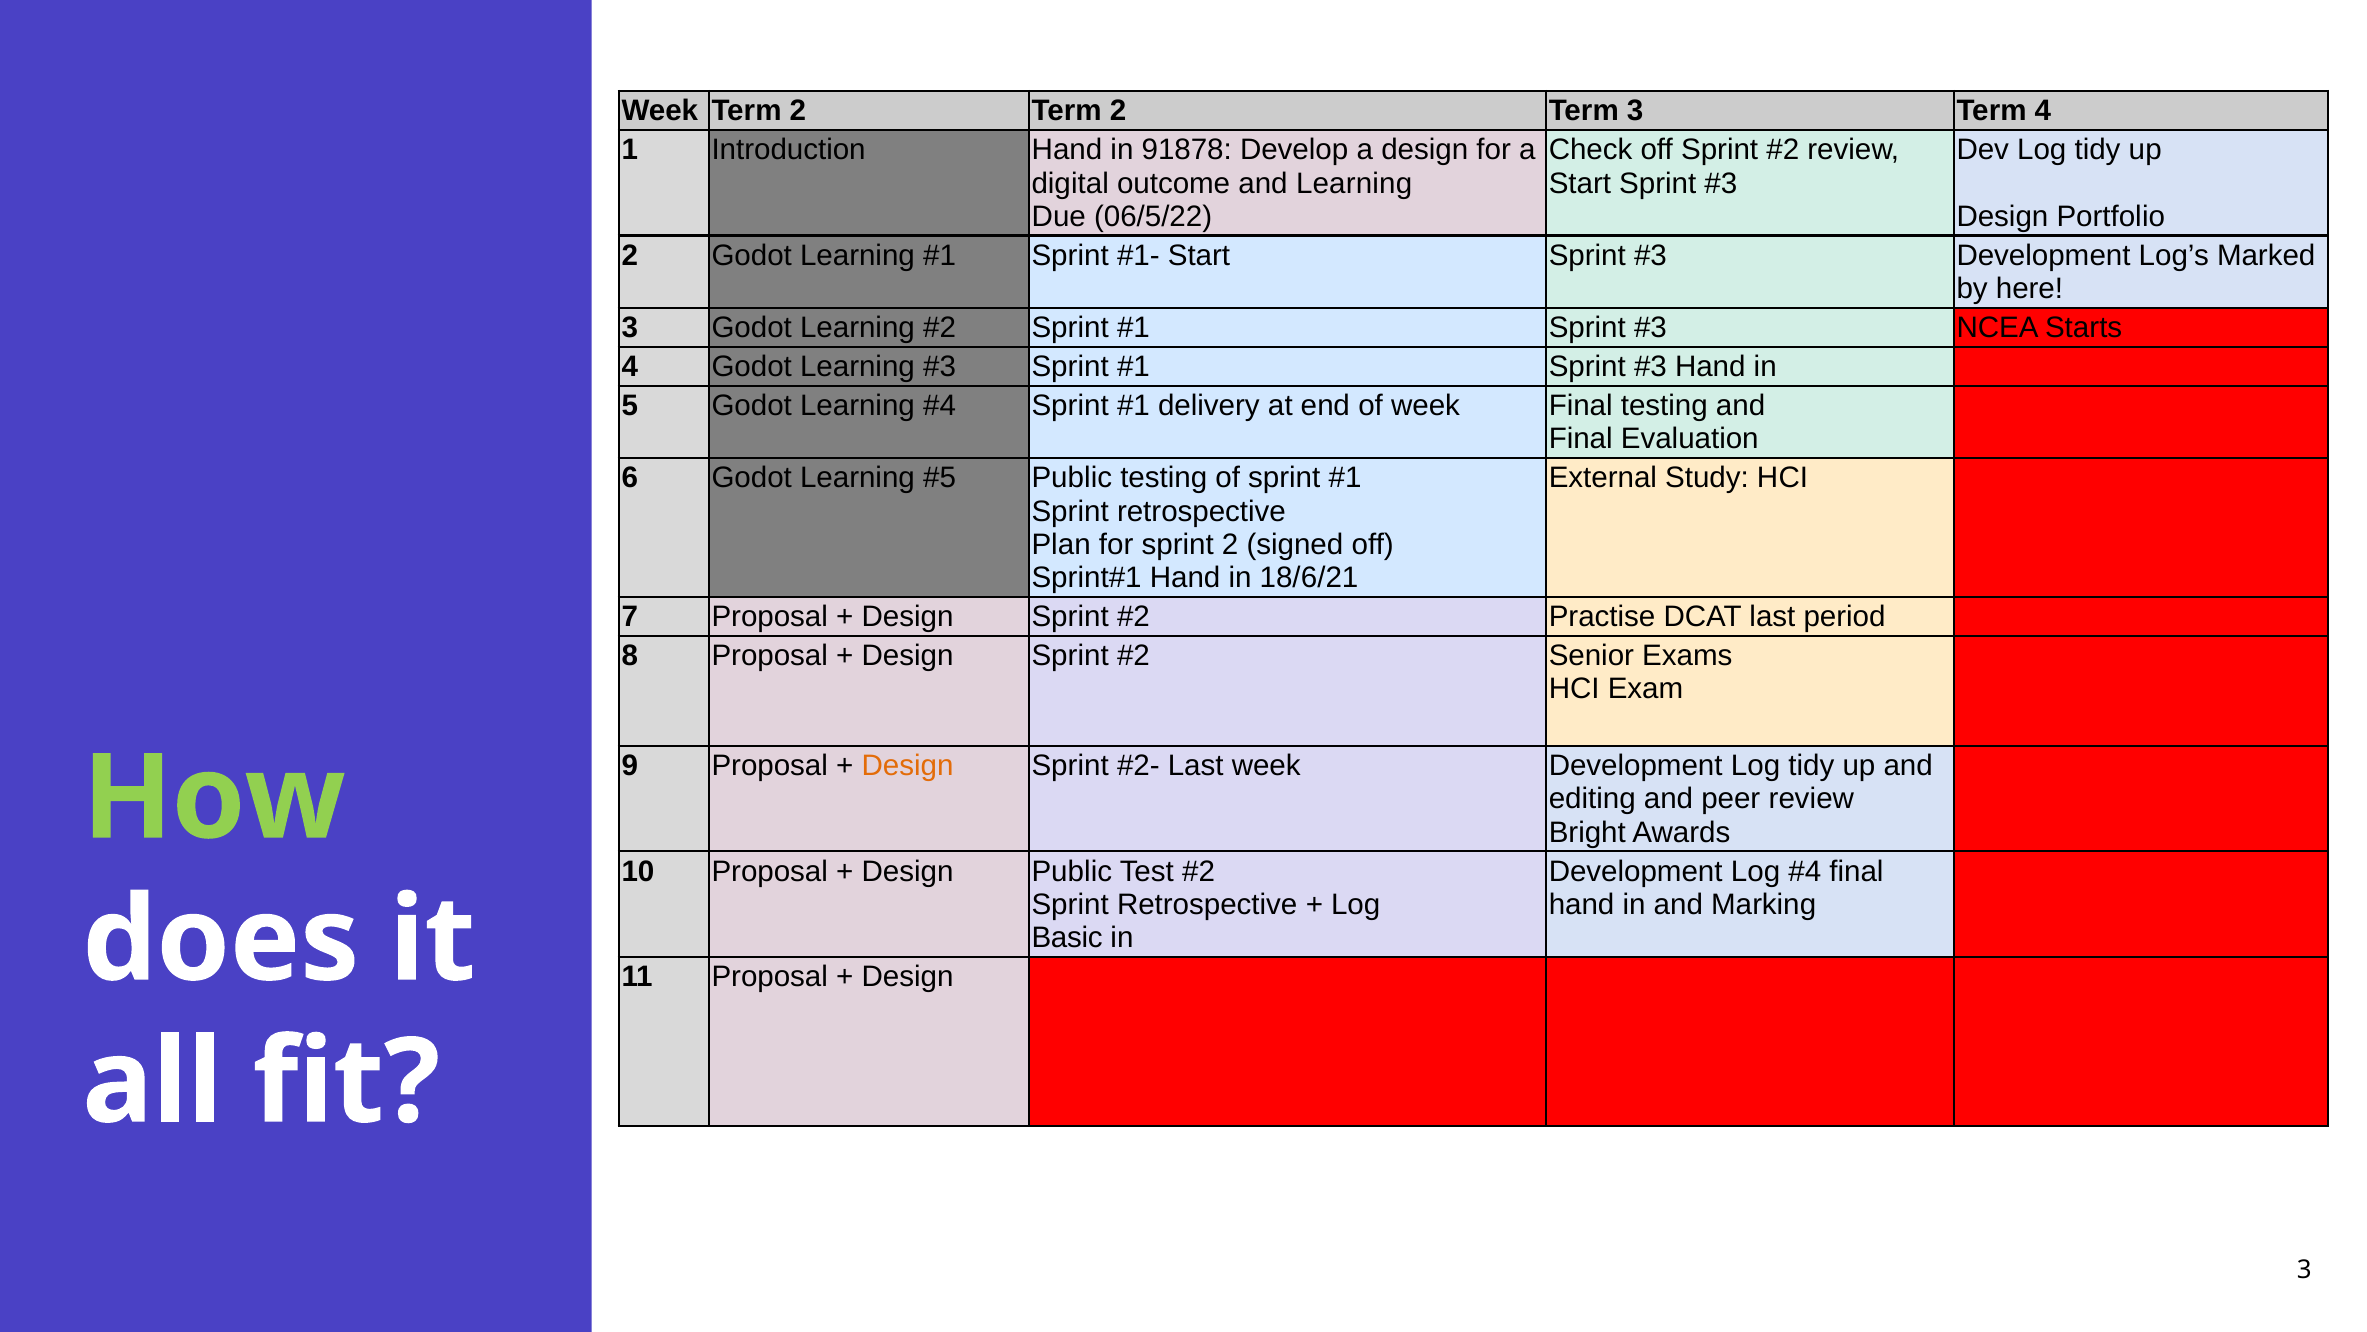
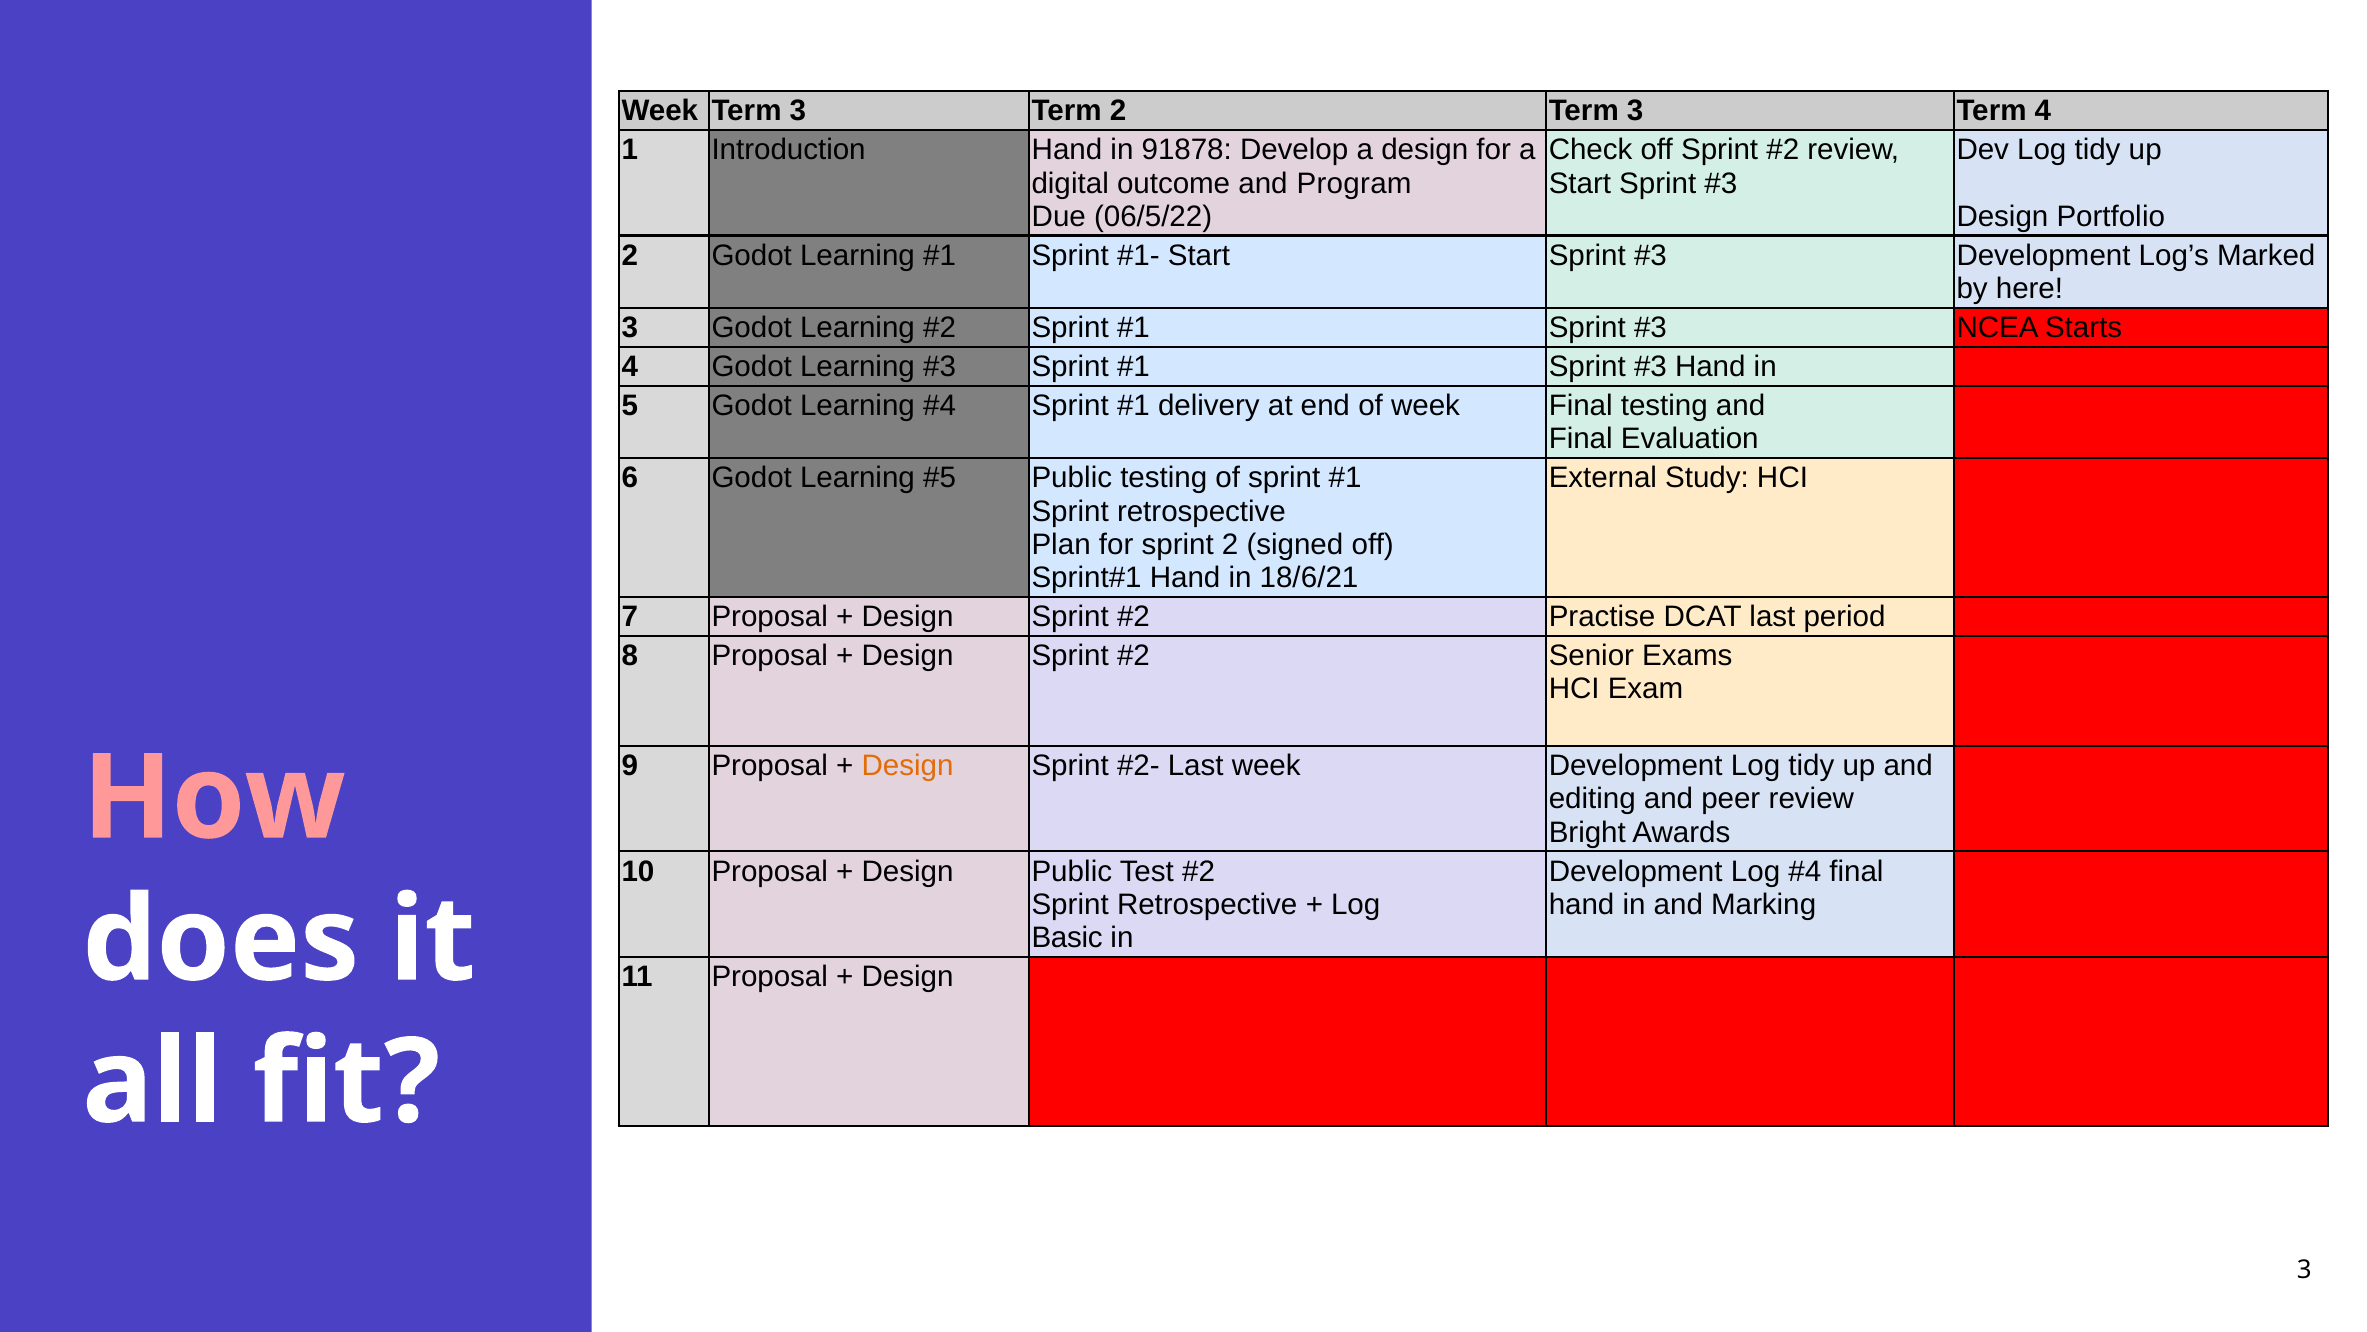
Week Term 2: 2 -> 3 (798, 111)
and Learning: Learning -> Program (1354, 183)
How colour: light green -> pink (214, 798)
